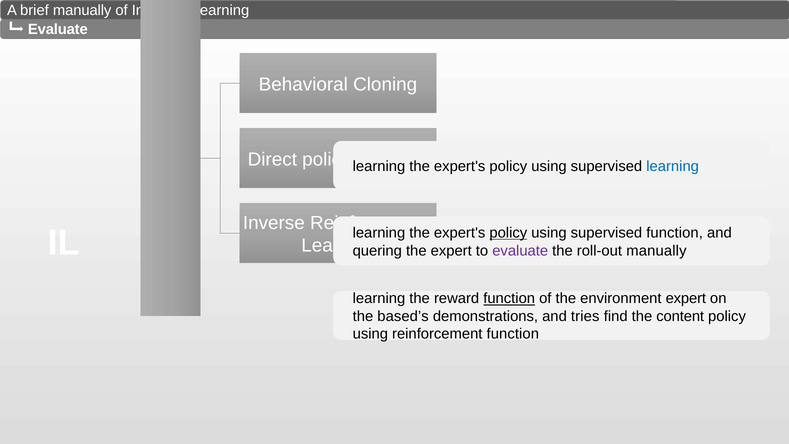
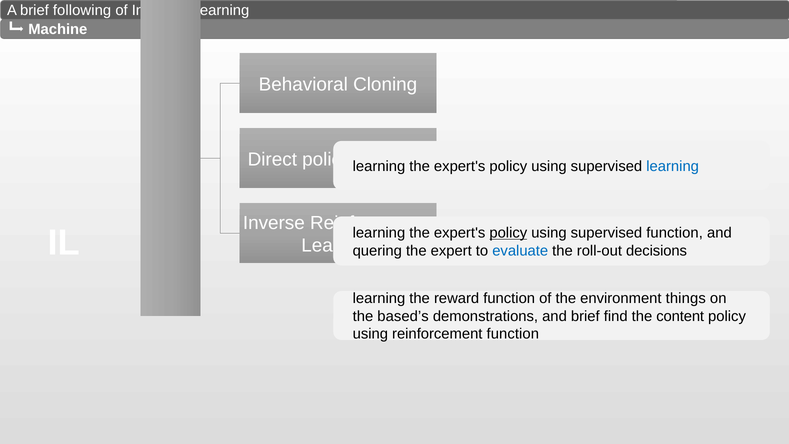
brief manually: manually -> following (82, 10)
Evaluate: Evaluate -> Machine (58, 29)
evaluate colour: purple -> blue (520, 251)
roll-out manually: manually -> decisions (657, 251)
function underline: present -> none (509, 298)
environment expert: expert -> things (686, 298)
and tries: tries -> brief (585, 316)
